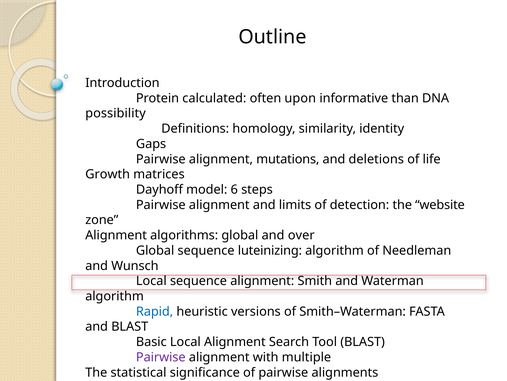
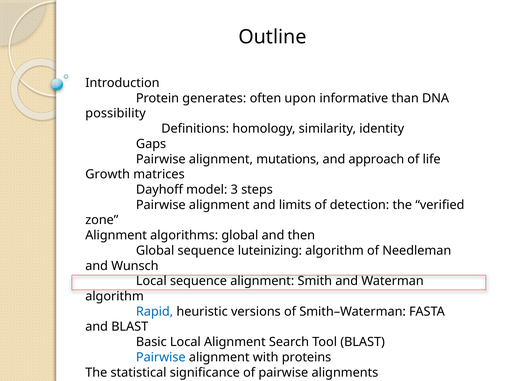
calculated: calculated -> generates (214, 98)
deletions: deletions -> approach (376, 159)
6: 6 -> 3 (234, 189)
website: website -> verified (440, 204)
over: over -> then (301, 235)
Pairwise colour: purple -> blue (161, 357)
multiple: multiple -> proteins (307, 357)
